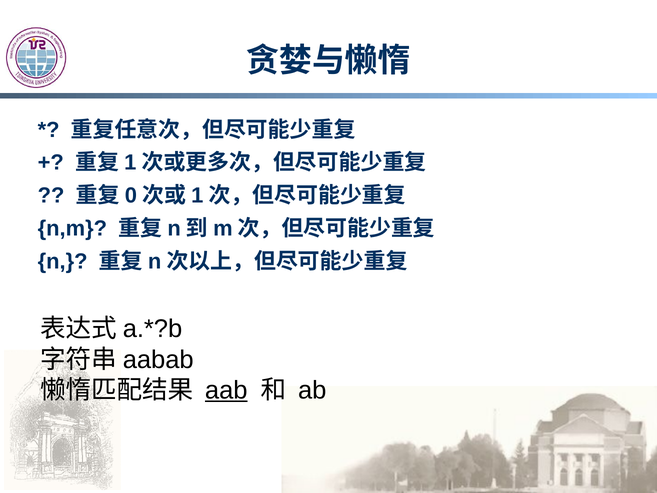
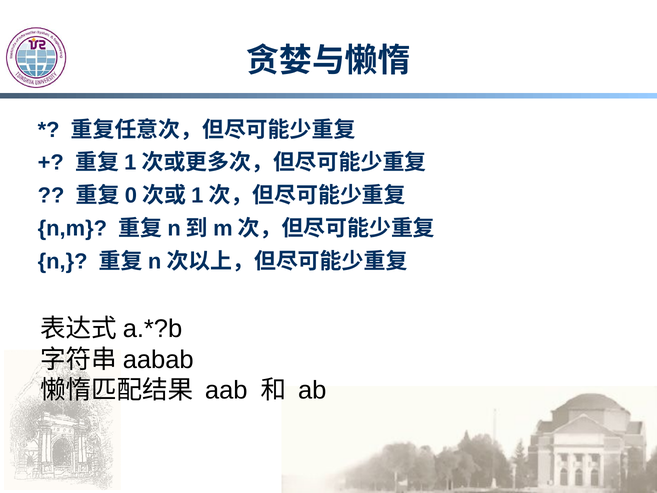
aab underline: present -> none (226, 390)
